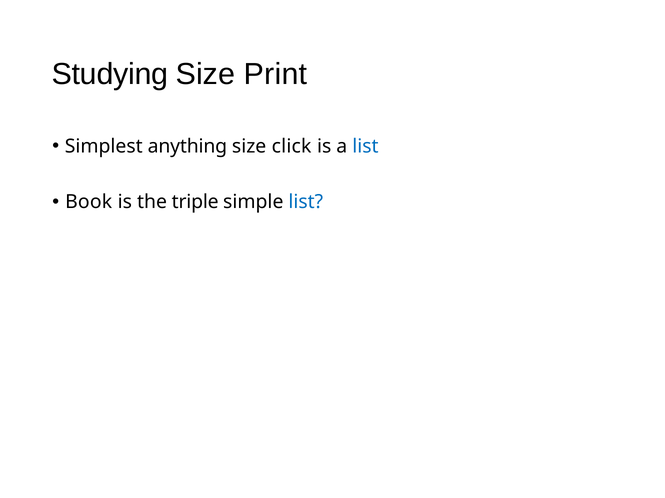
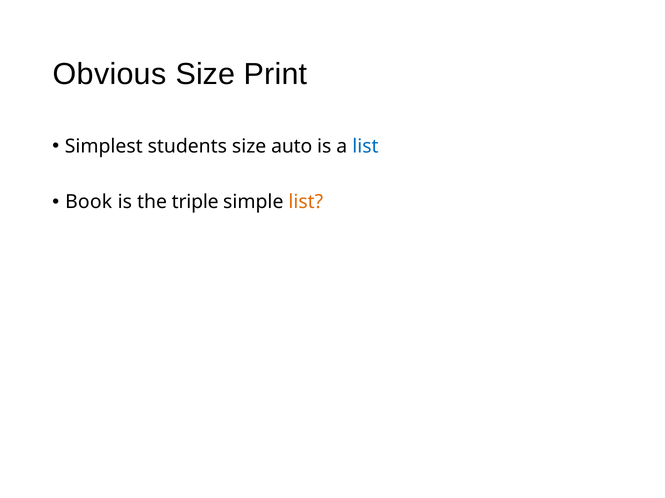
Studying: Studying -> Obvious (110, 75)
anything: anything -> students (187, 146)
click: click -> auto (292, 146)
list colour: blue -> orange (306, 202)
